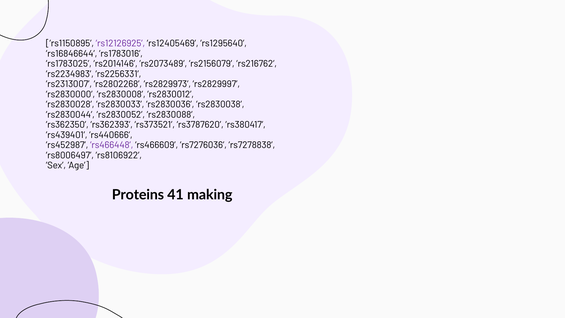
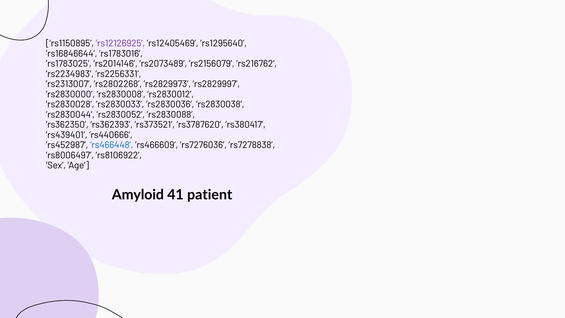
’rs466448 colour: purple -> blue (112, 145)
Proteins: Proteins -> Amyloid (138, 195)
making: making -> patient (210, 195)
